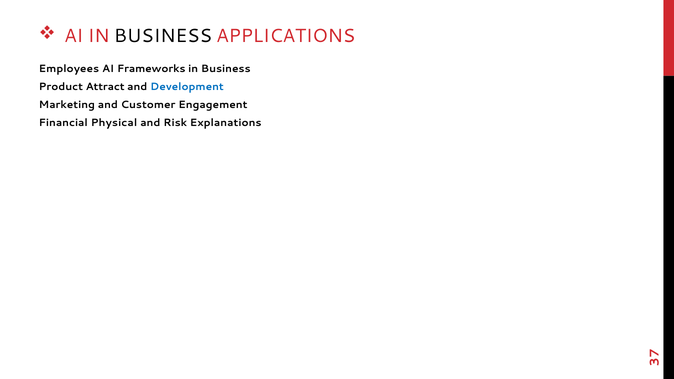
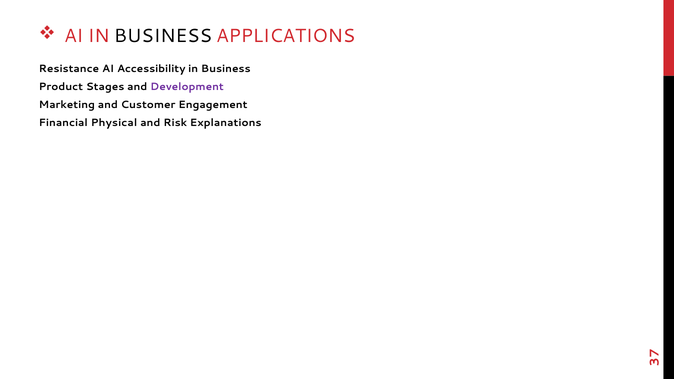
Employees: Employees -> Resistance (69, 69)
Frameworks: Frameworks -> Accessibility (151, 69)
Attract: Attract -> Stages (105, 87)
Development colour: blue -> purple (187, 87)
